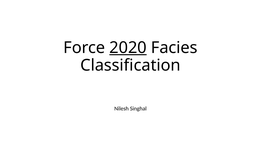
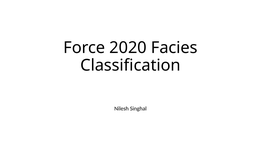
2020 underline: present -> none (128, 48)
